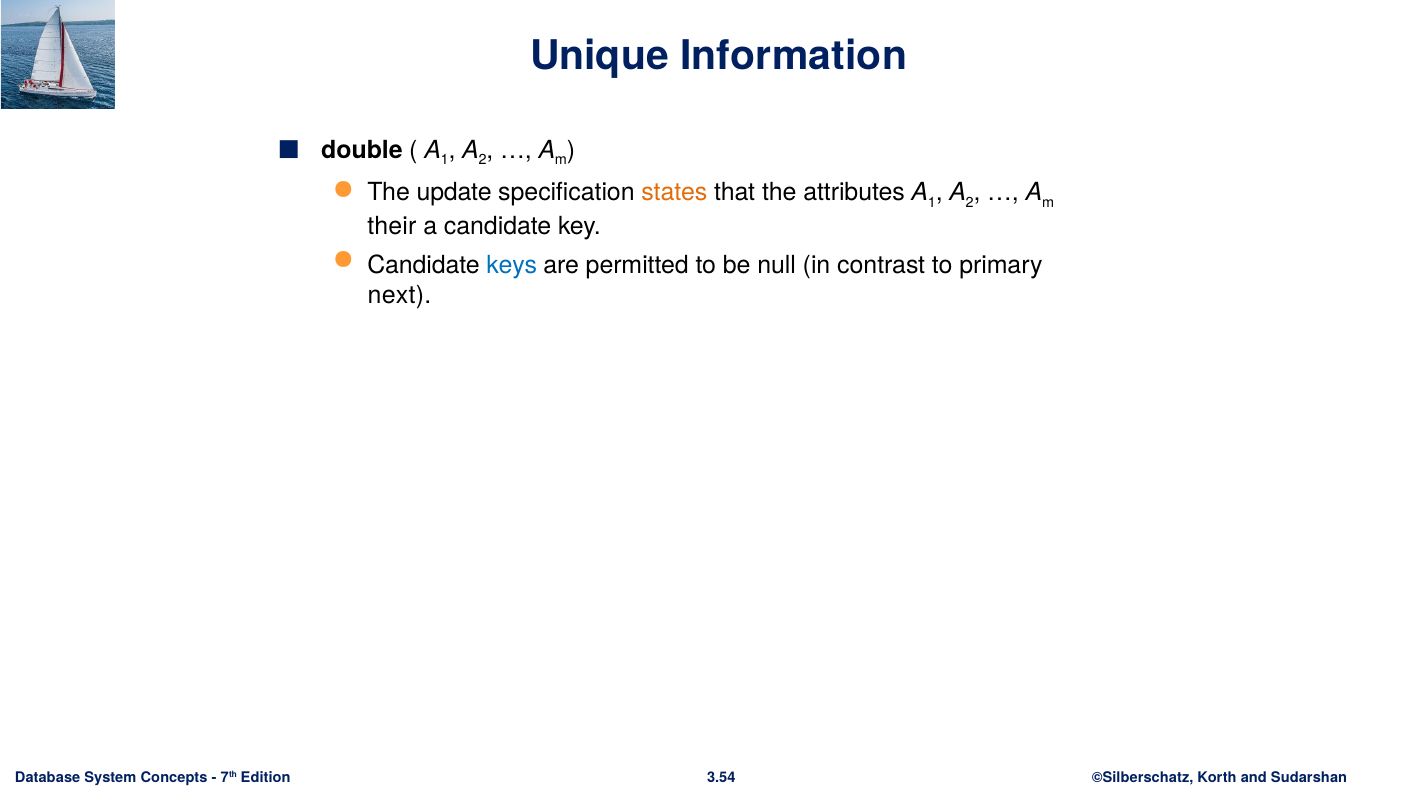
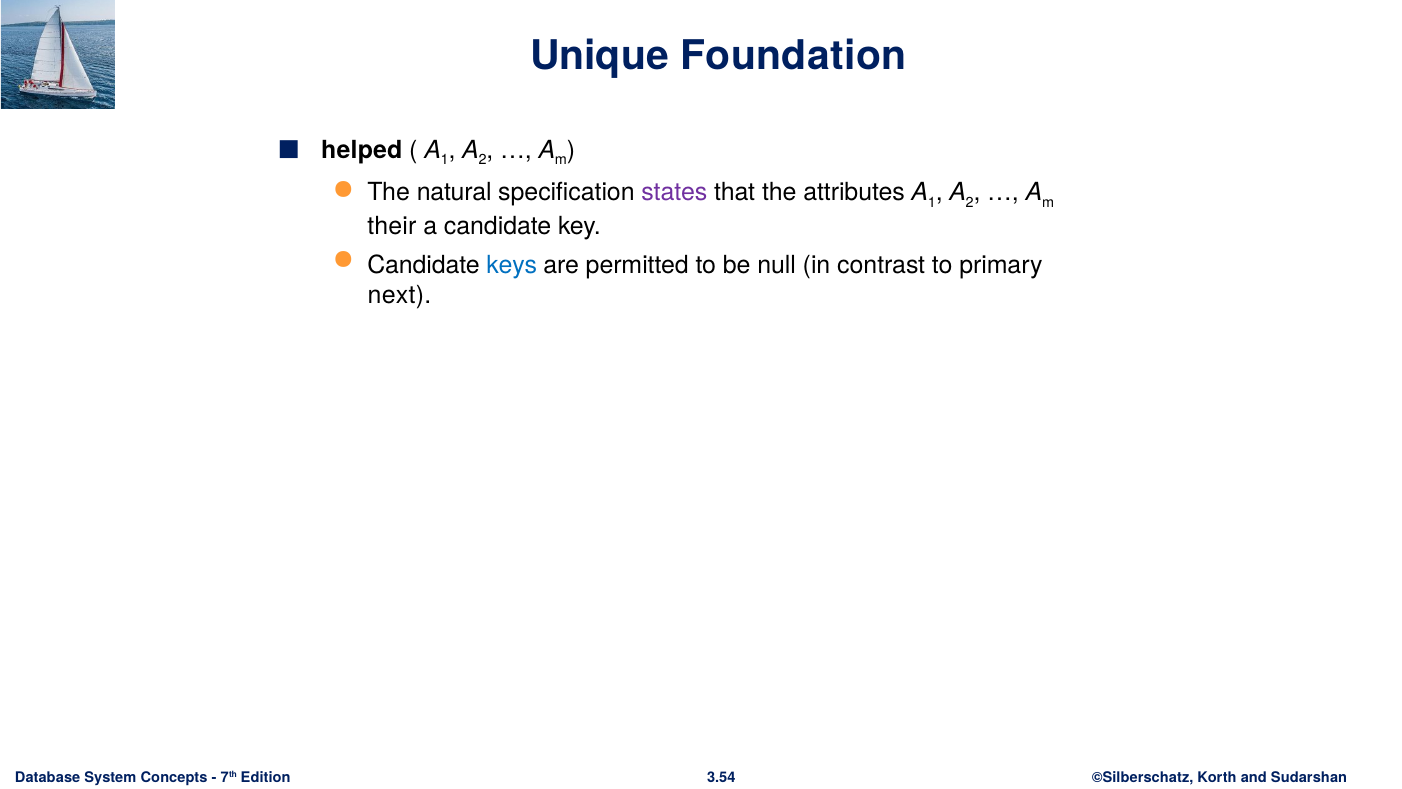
Information: Information -> Foundation (794, 56)
double: double -> helped (362, 150)
update: update -> natural (454, 193)
states colour: orange -> purple (674, 193)
